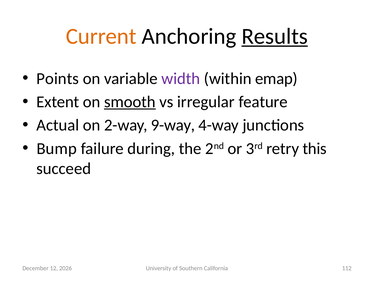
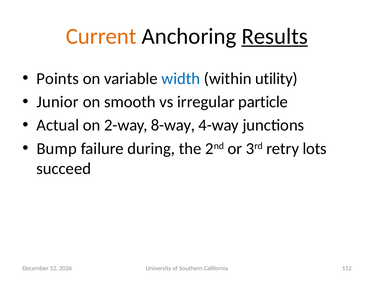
width colour: purple -> blue (181, 78)
emap: emap -> utility (276, 78)
Extent: Extent -> Junior (58, 102)
smooth underline: present -> none (130, 102)
feature: feature -> particle (263, 102)
9-way: 9-way -> 8-way (173, 125)
this: this -> lots (315, 148)
